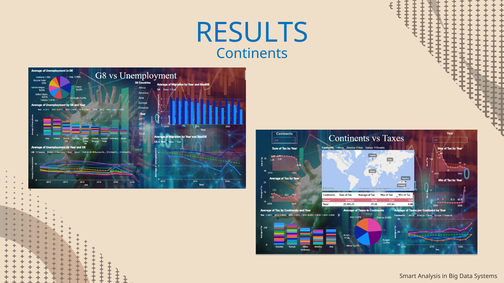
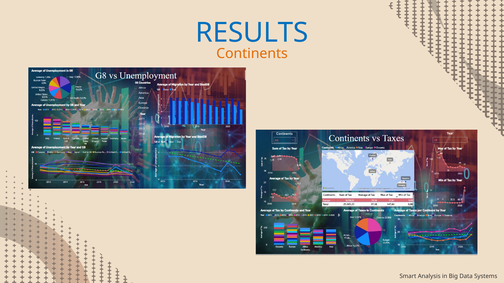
Continents colour: blue -> orange (252, 54)
